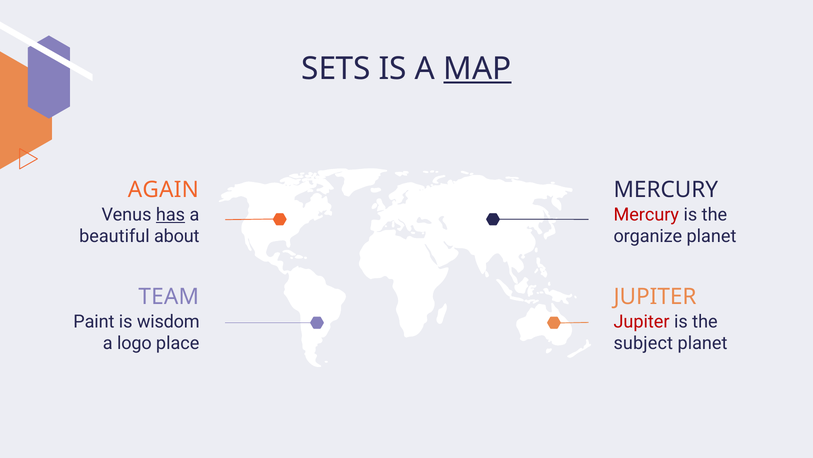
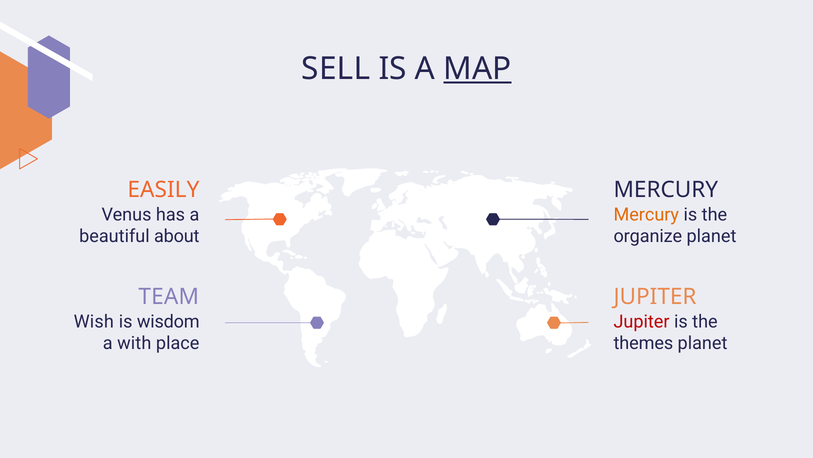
SETS: SETS -> SELL (336, 69)
AGAIN: AGAIN -> EASILY (163, 189)
has underline: present -> none (171, 214)
Mercury colour: red -> orange (646, 214)
Paint: Paint -> Wish (94, 321)
logo: logo -> with (134, 343)
subject: subject -> themes (643, 343)
